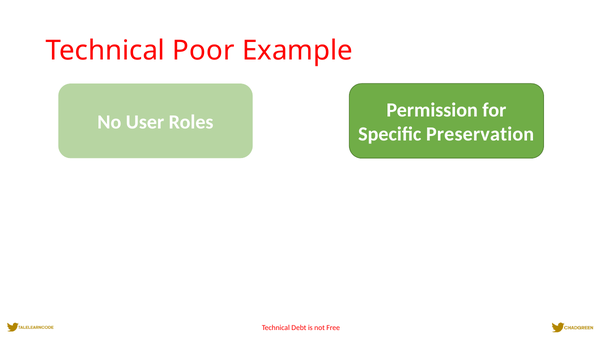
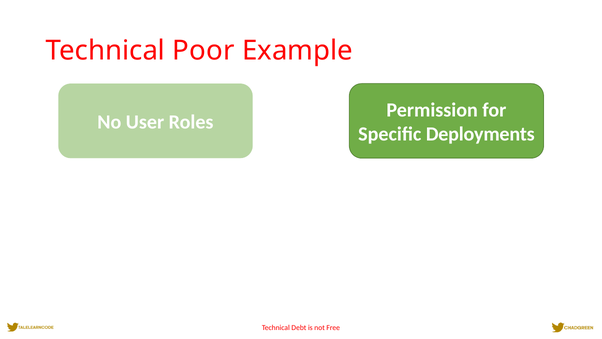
Preservation: Preservation -> Deployments (480, 134)
